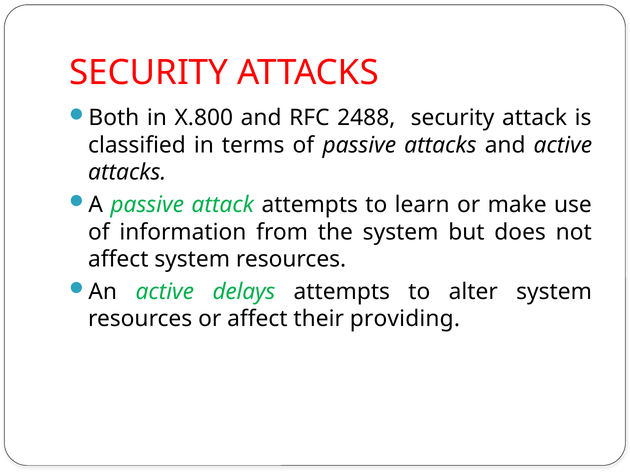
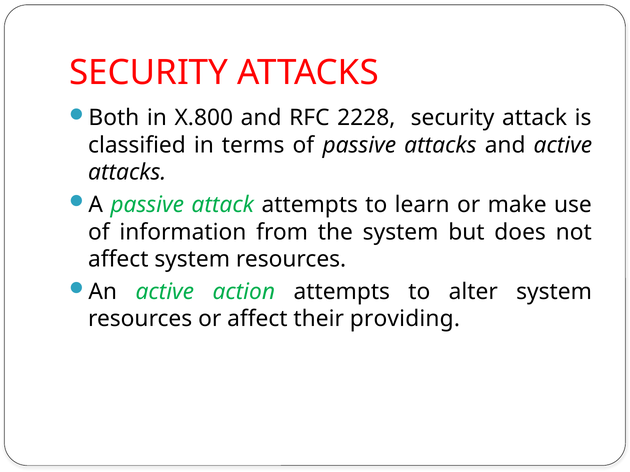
2488: 2488 -> 2228 (366, 118)
delays: delays -> action (244, 292)
